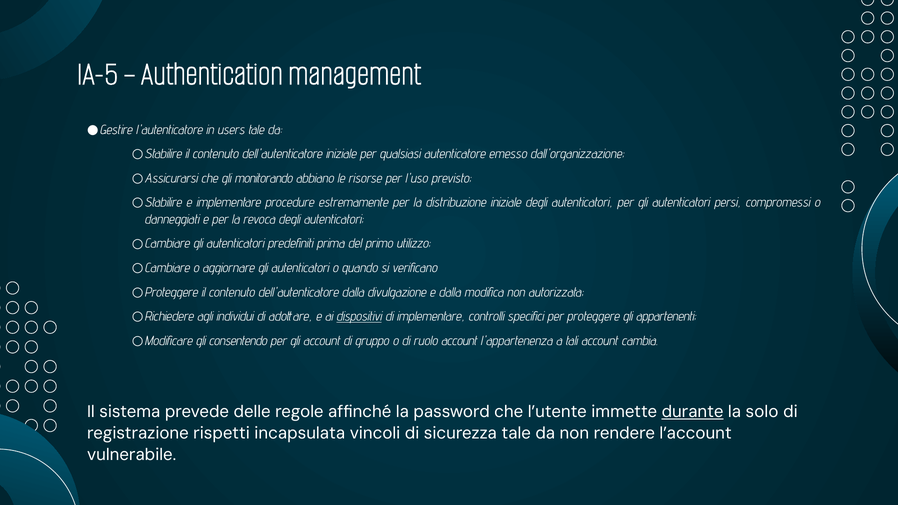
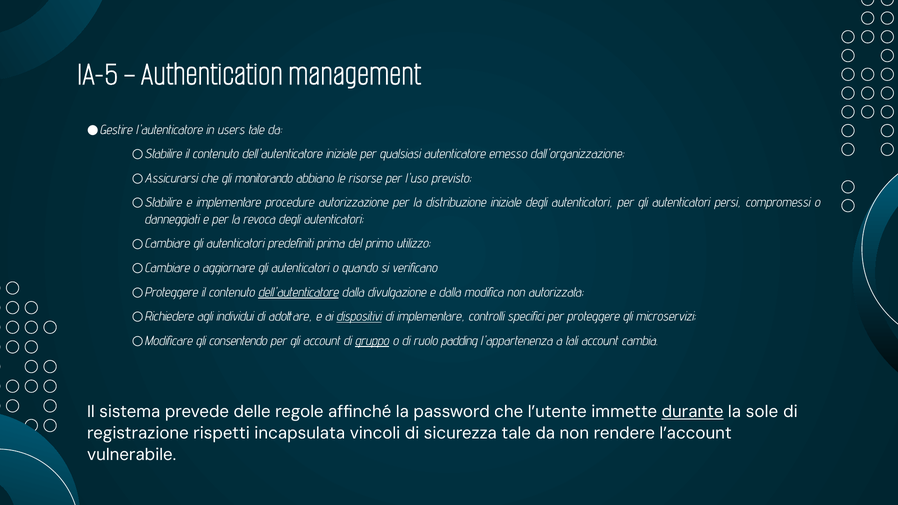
estremamente: estremamente -> autorizzazione (353, 203)
dell'autenticatore underline: none -> present (298, 292)
appartenenti: appartenenti -> microservizi (666, 317)
gruppo underline: none -> present (372, 341)
ruolo account: account -> padding (459, 341)
solo: solo -> sole (762, 412)
